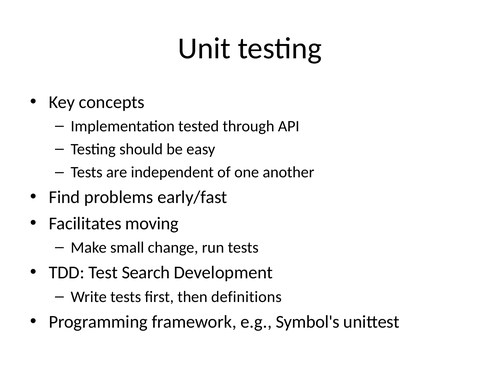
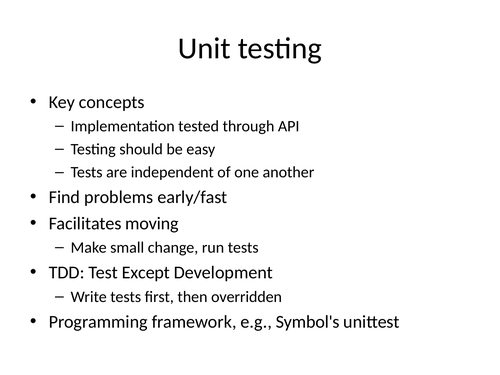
Search: Search -> Except (146, 273)
definitions: definitions -> overridden (247, 297)
